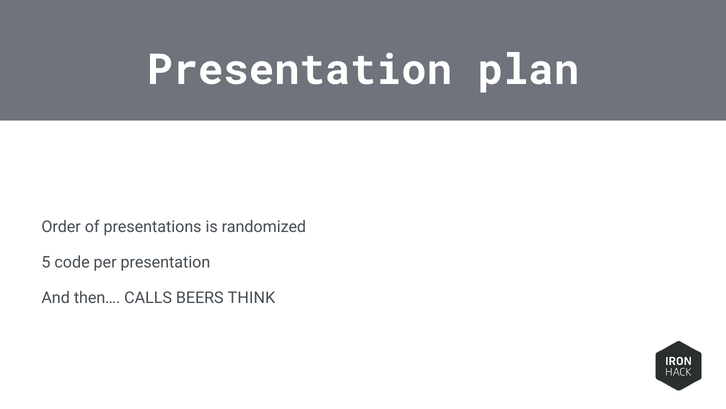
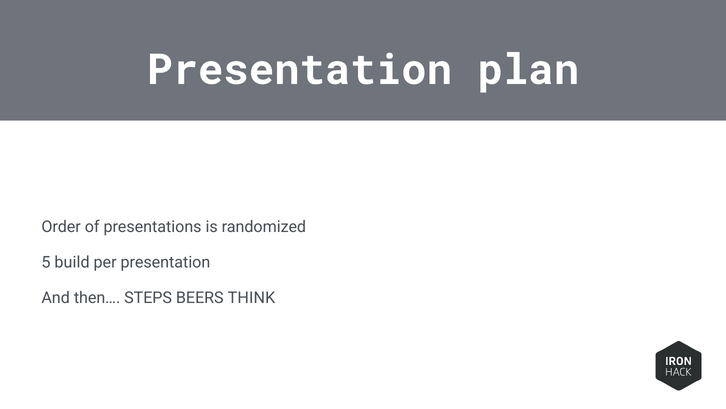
code: code -> build (72, 262)
CALLS: CALLS -> STEPS (148, 298)
